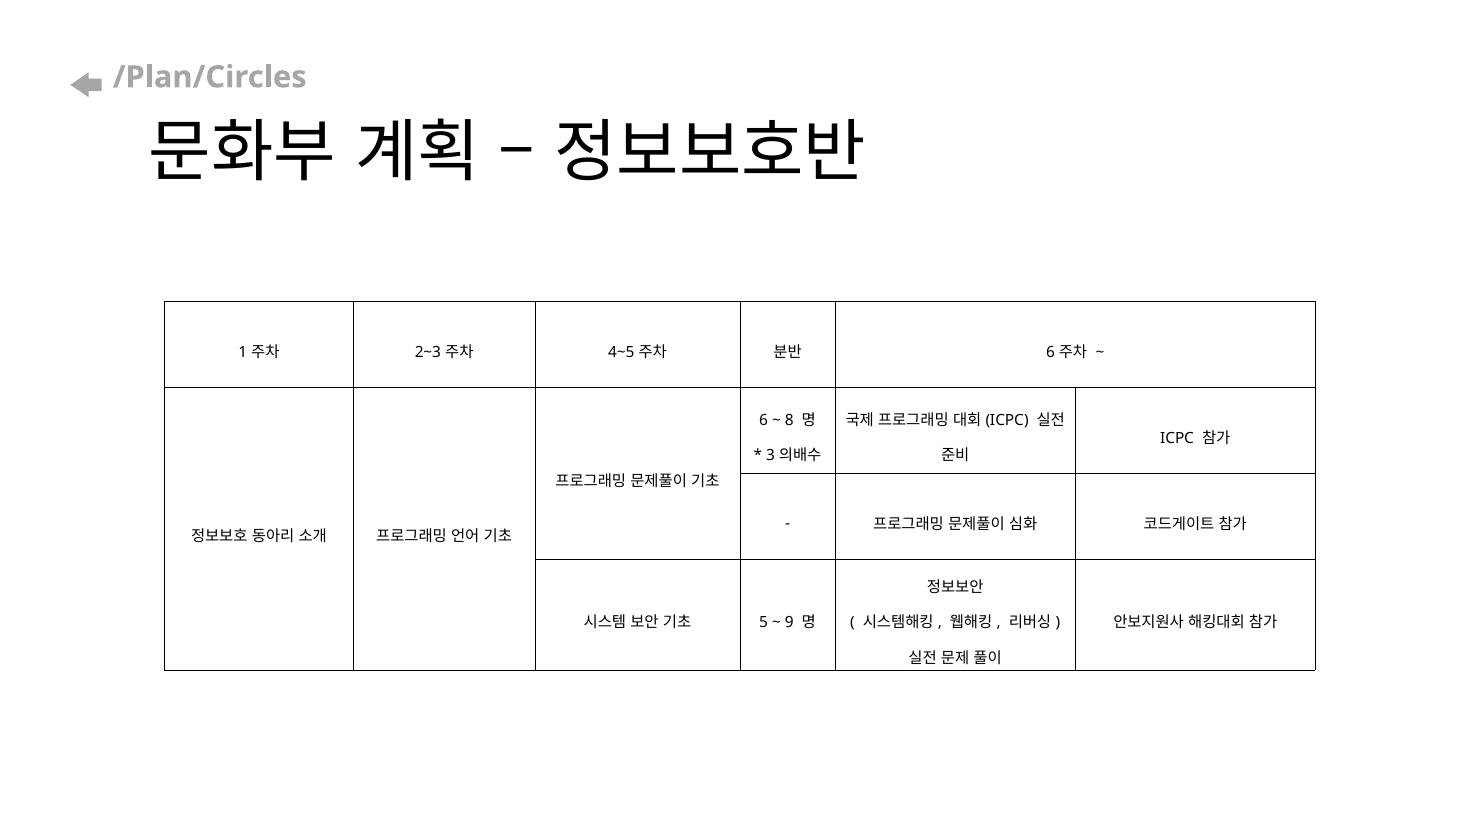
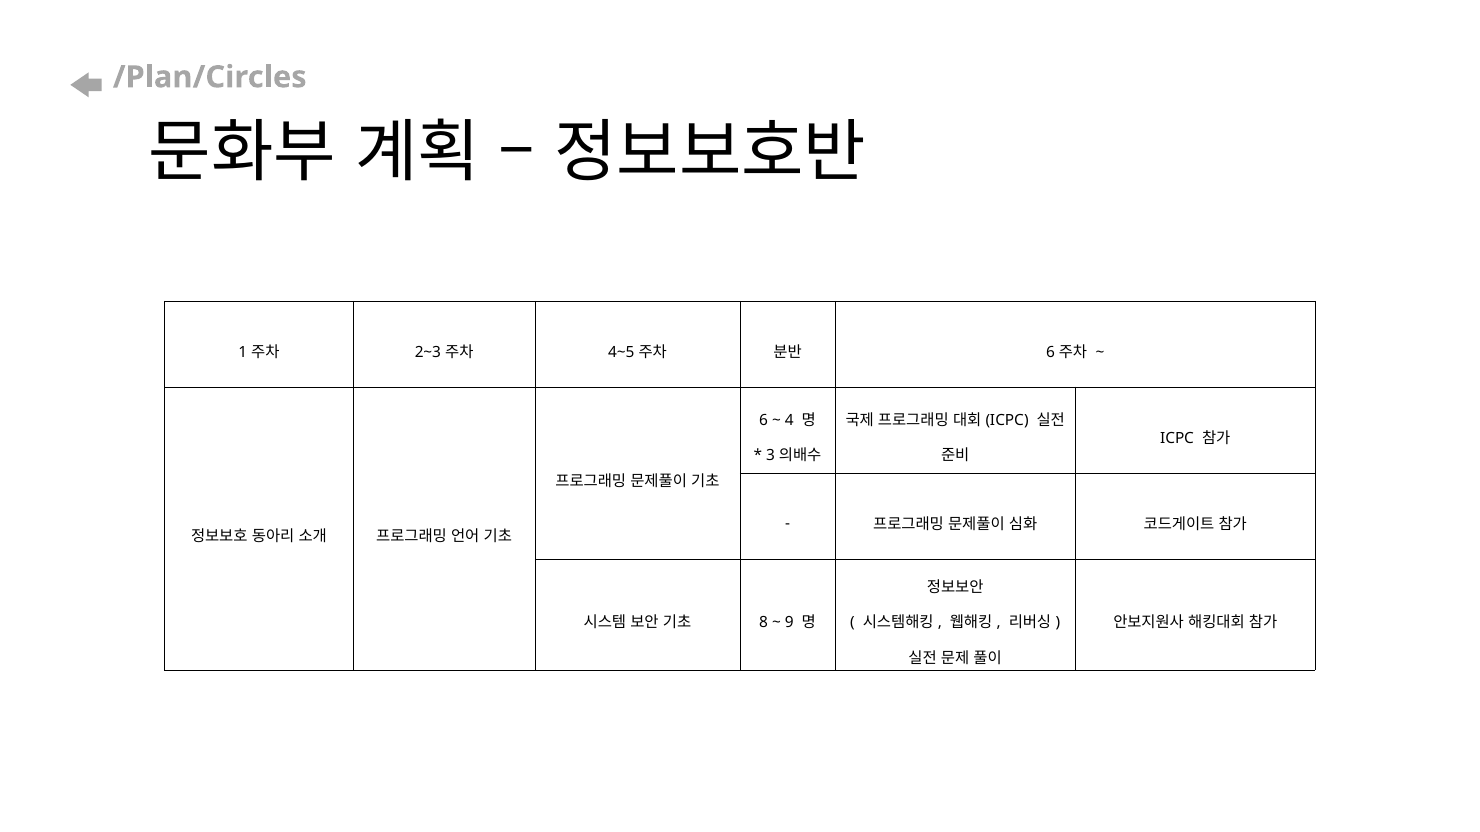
8: 8 -> 4 (789, 421)
5: 5 -> 8 (764, 623)
